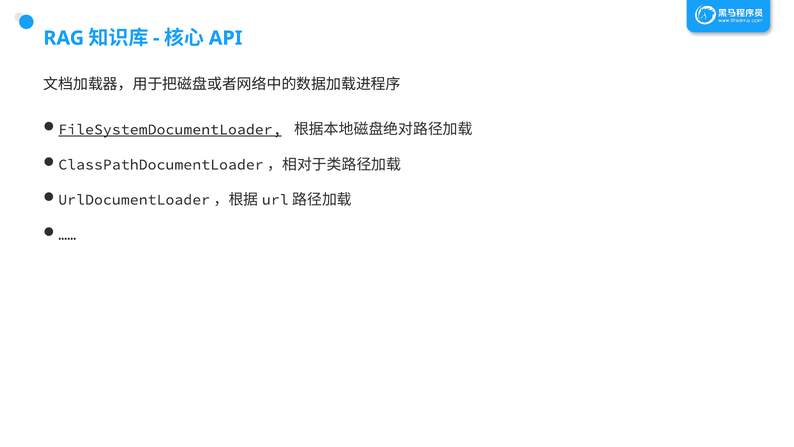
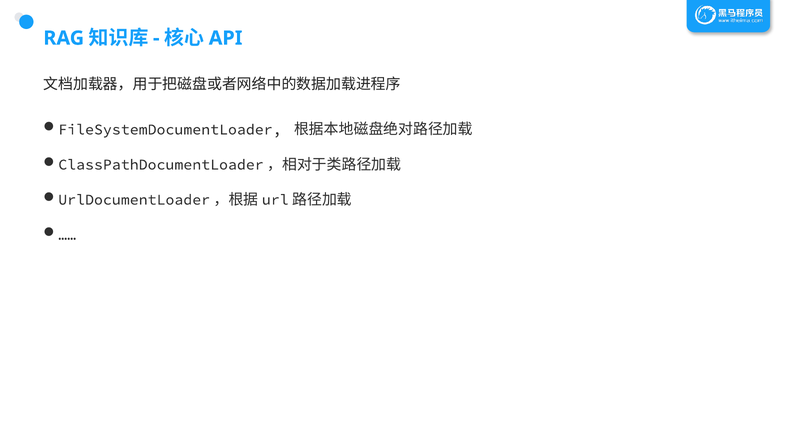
FileSystemDocumentLoader underline: present -> none (170, 129)
